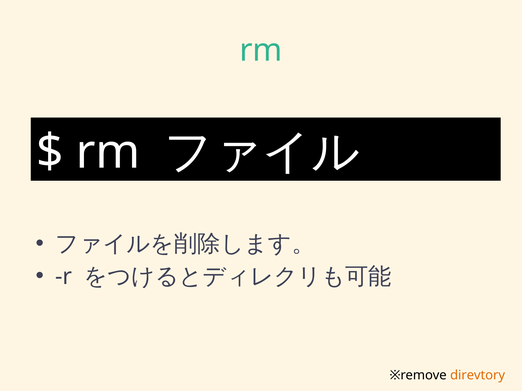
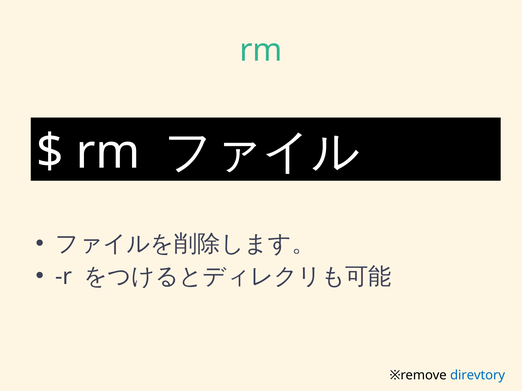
direvtory colour: orange -> blue (478, 376)
